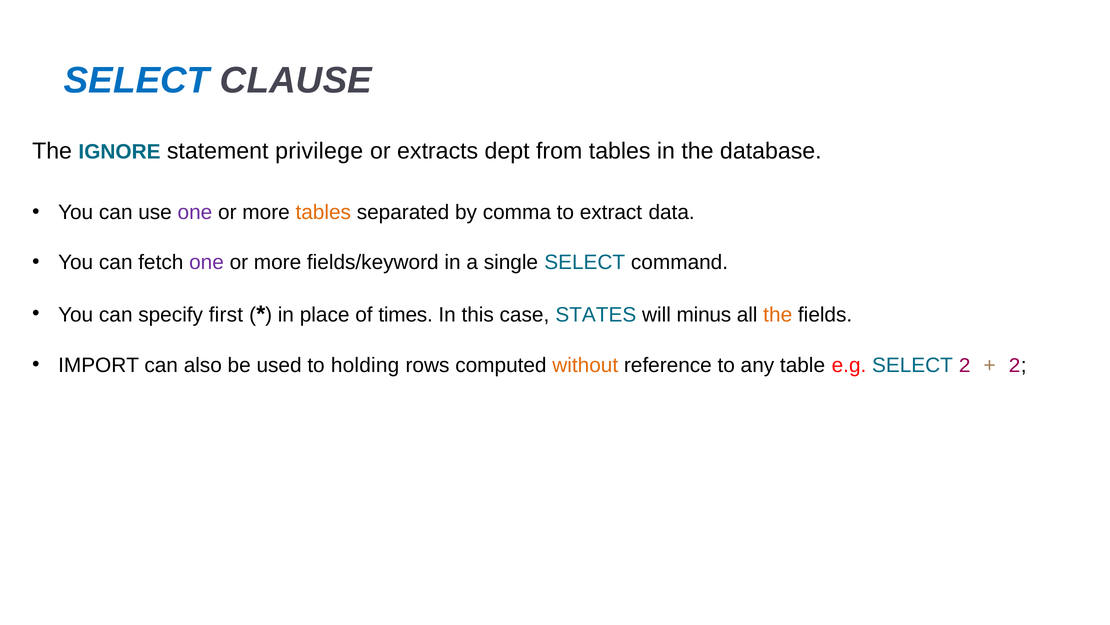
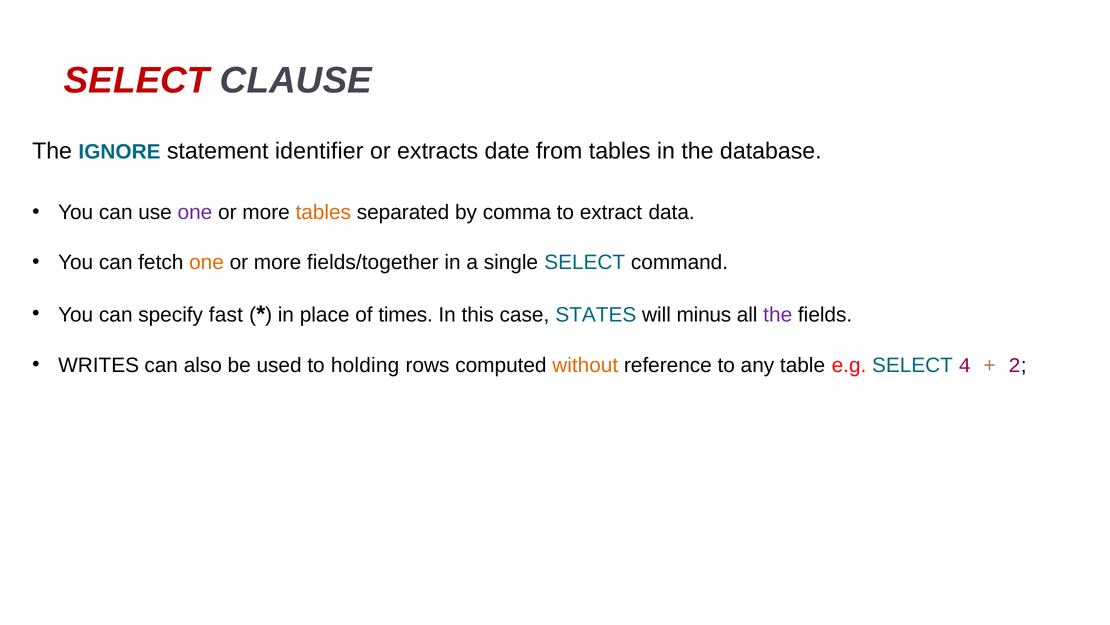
SELECT colour: blue -> red (137, 80)
privilege: privilege -> identifier (319, 151)
dept: dept -> date (507, 151)
one colour: purple -> orange (207, 262)
fields/keyword: fields/keyword -> fields/together (373, 262)
first: first -> fast (226, 314)
the colour: orange -> purple (778, 314)
IMPORT: IMPORT -> WRITES (99, 365)
SELECT 2: 2 -> 4 (965, 365)
